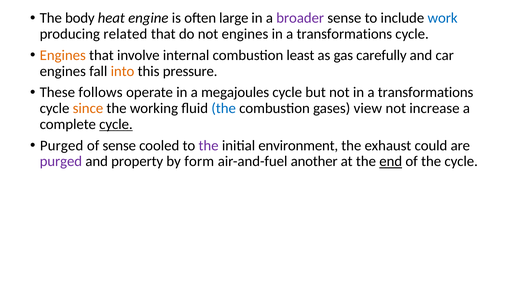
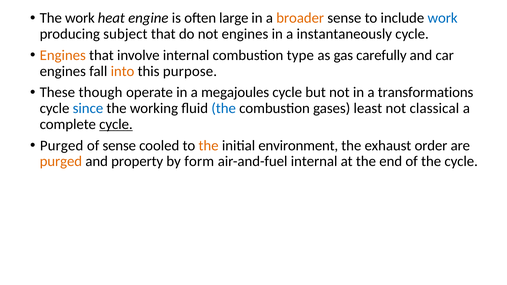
The body: body -> work (80, 18)
broader colour: purple -> orange (300, 18)
related: related -> subject (125, 34)
transformations: transformations -> instantaneously (344, 34)
least: least -> type (300, 55)
pressure: pressure -> purpose (190, 71)
follows: follows -> though (101, 92)
since colour: orange -> blue (88, 108)
view: view -> least (368, 108)
increase: increase -> classical (434, 108)
the colour: purple -> orange (209, 146)
could: could -> order (431, 146)
purged colour: purple -> orange (61, 162)
air-and-fuel another: another -> internal (314, 162)
end underline: present -> none (391, 162)
